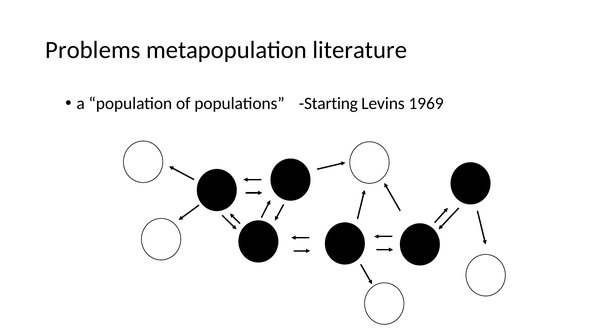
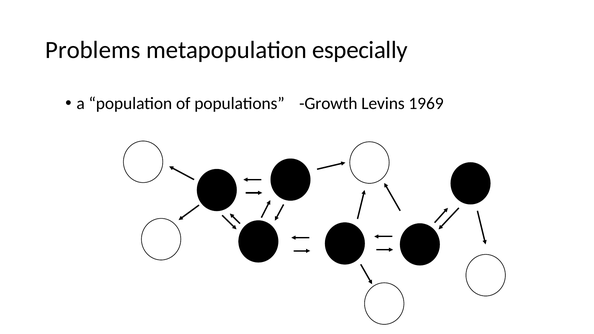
literature: literature -> especially (360, 50)
Starting: Starting -> Growth (328, 104)
